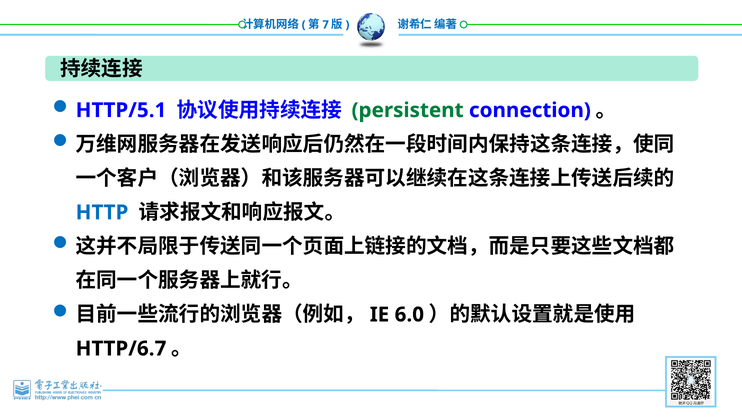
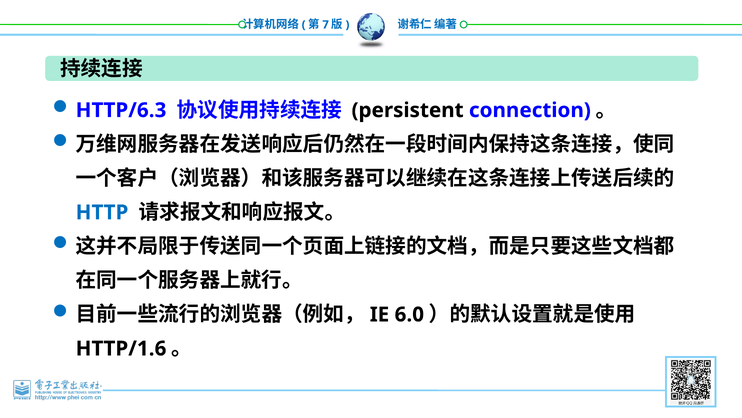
HTTP/5.1: HTTP/5.1 -> HTTP/6.3 (121, 110)
persistent colour: green -> black (408, 110)
HTTP/6.7: HTTP/6.7 -> HTTP/1.6 (121, 348)
